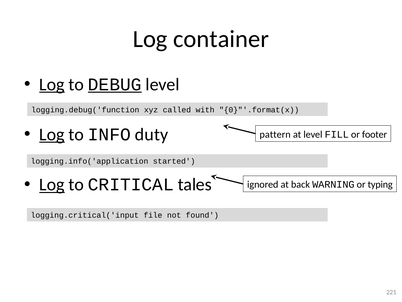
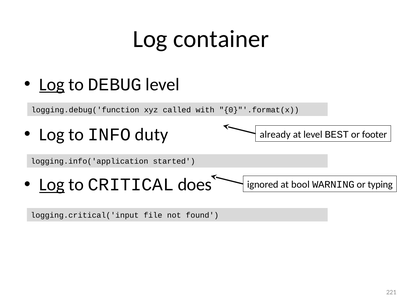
DEBUG underline: present -> none (115, 84)
Log underline: present -> none (52, 134)
pattern: pattern -> already (275, 134)
FILL: FILL -> BEST (337, 134)
tales: tales -> does (195, 184)
back: back -> bool (300, 184)
